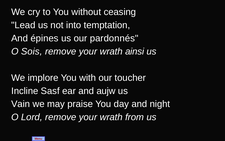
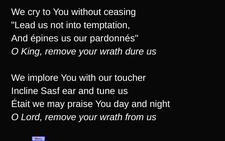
Sois: Sois -> King (32, 51)
ainsi: ainsi -> dure (135, 51)
aujw: aujw -> tune (106, 91)
Vain: Vain -> Était (21, 104)
